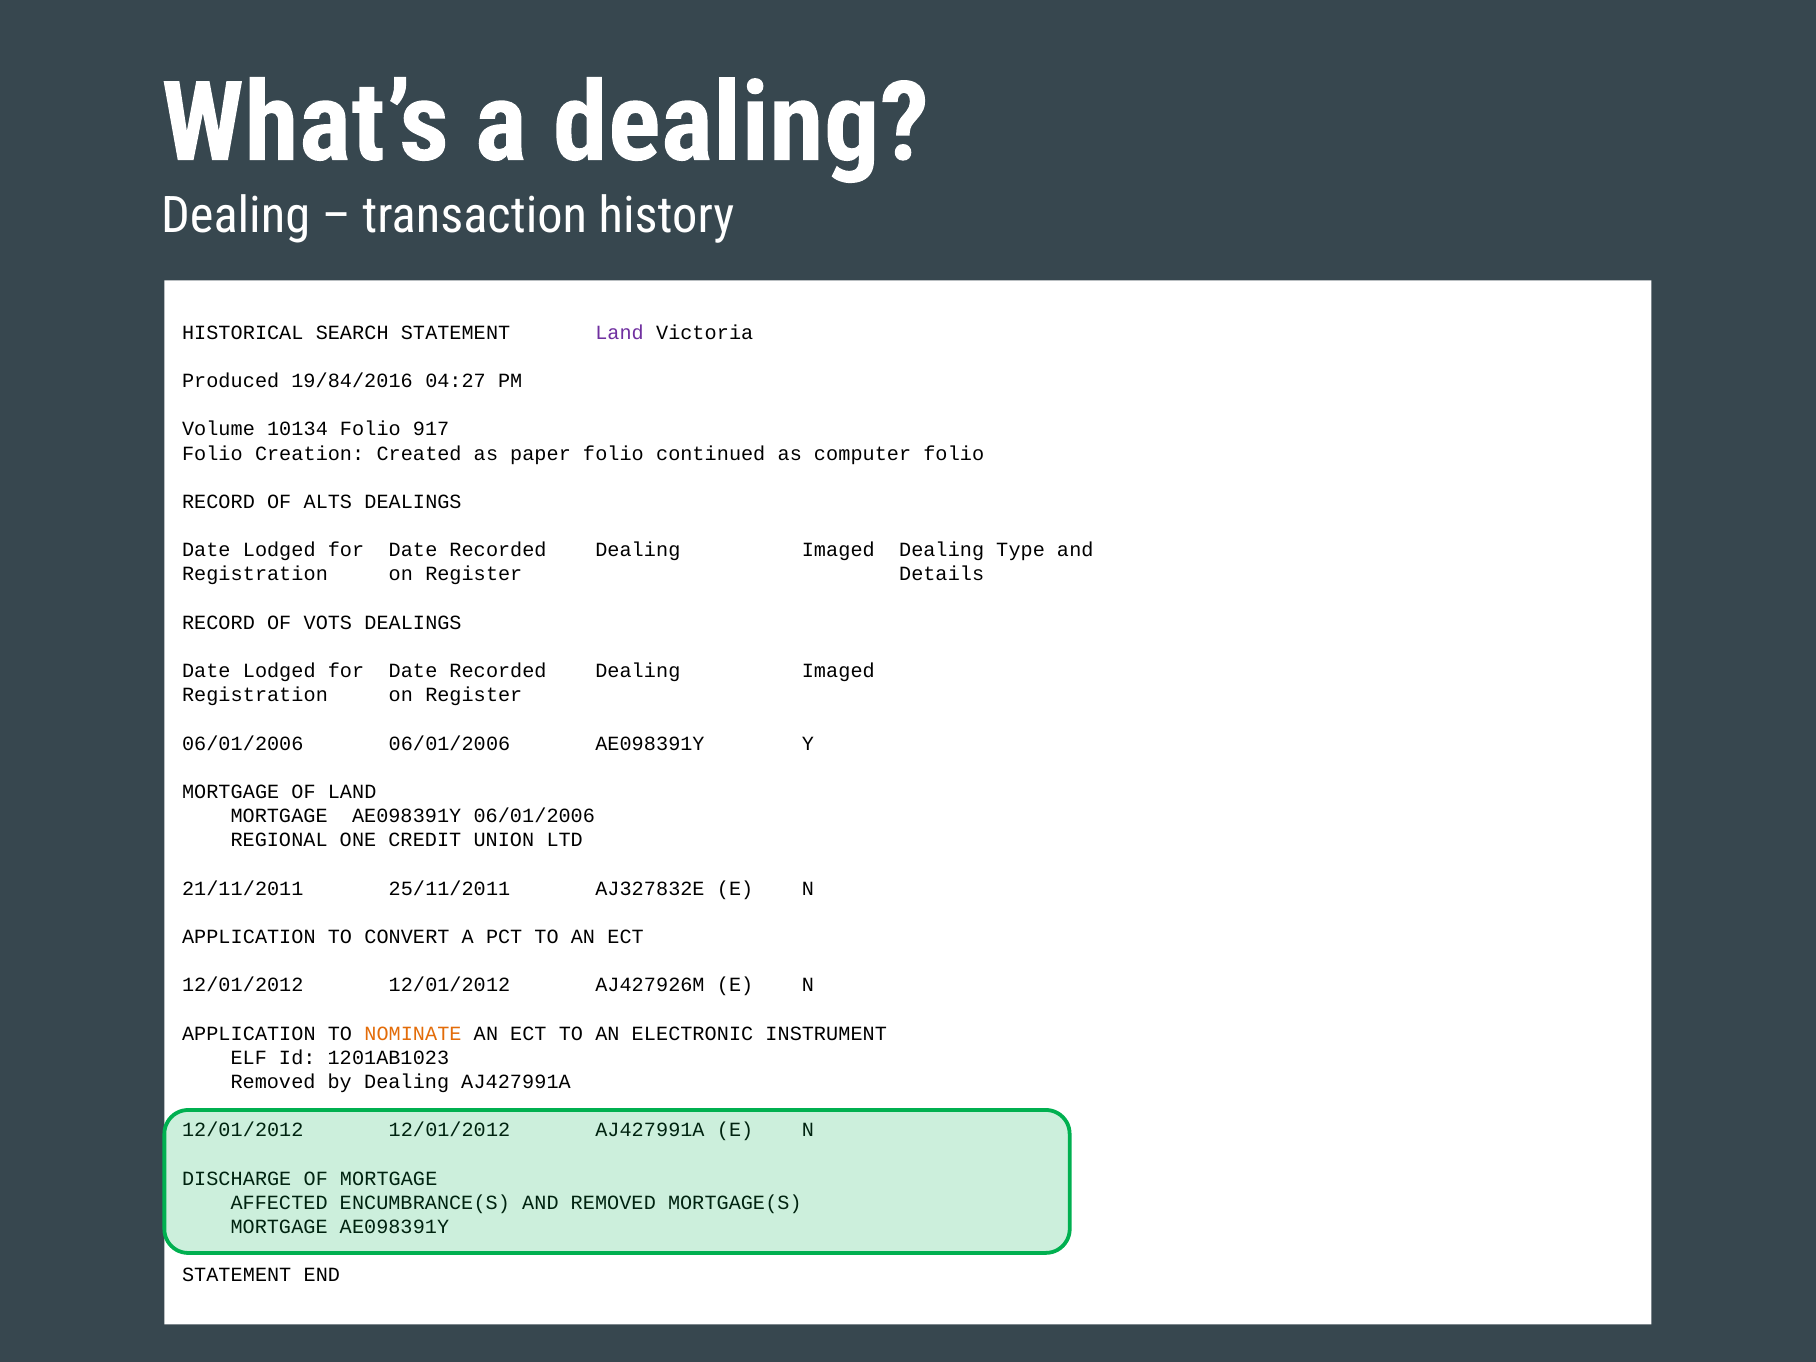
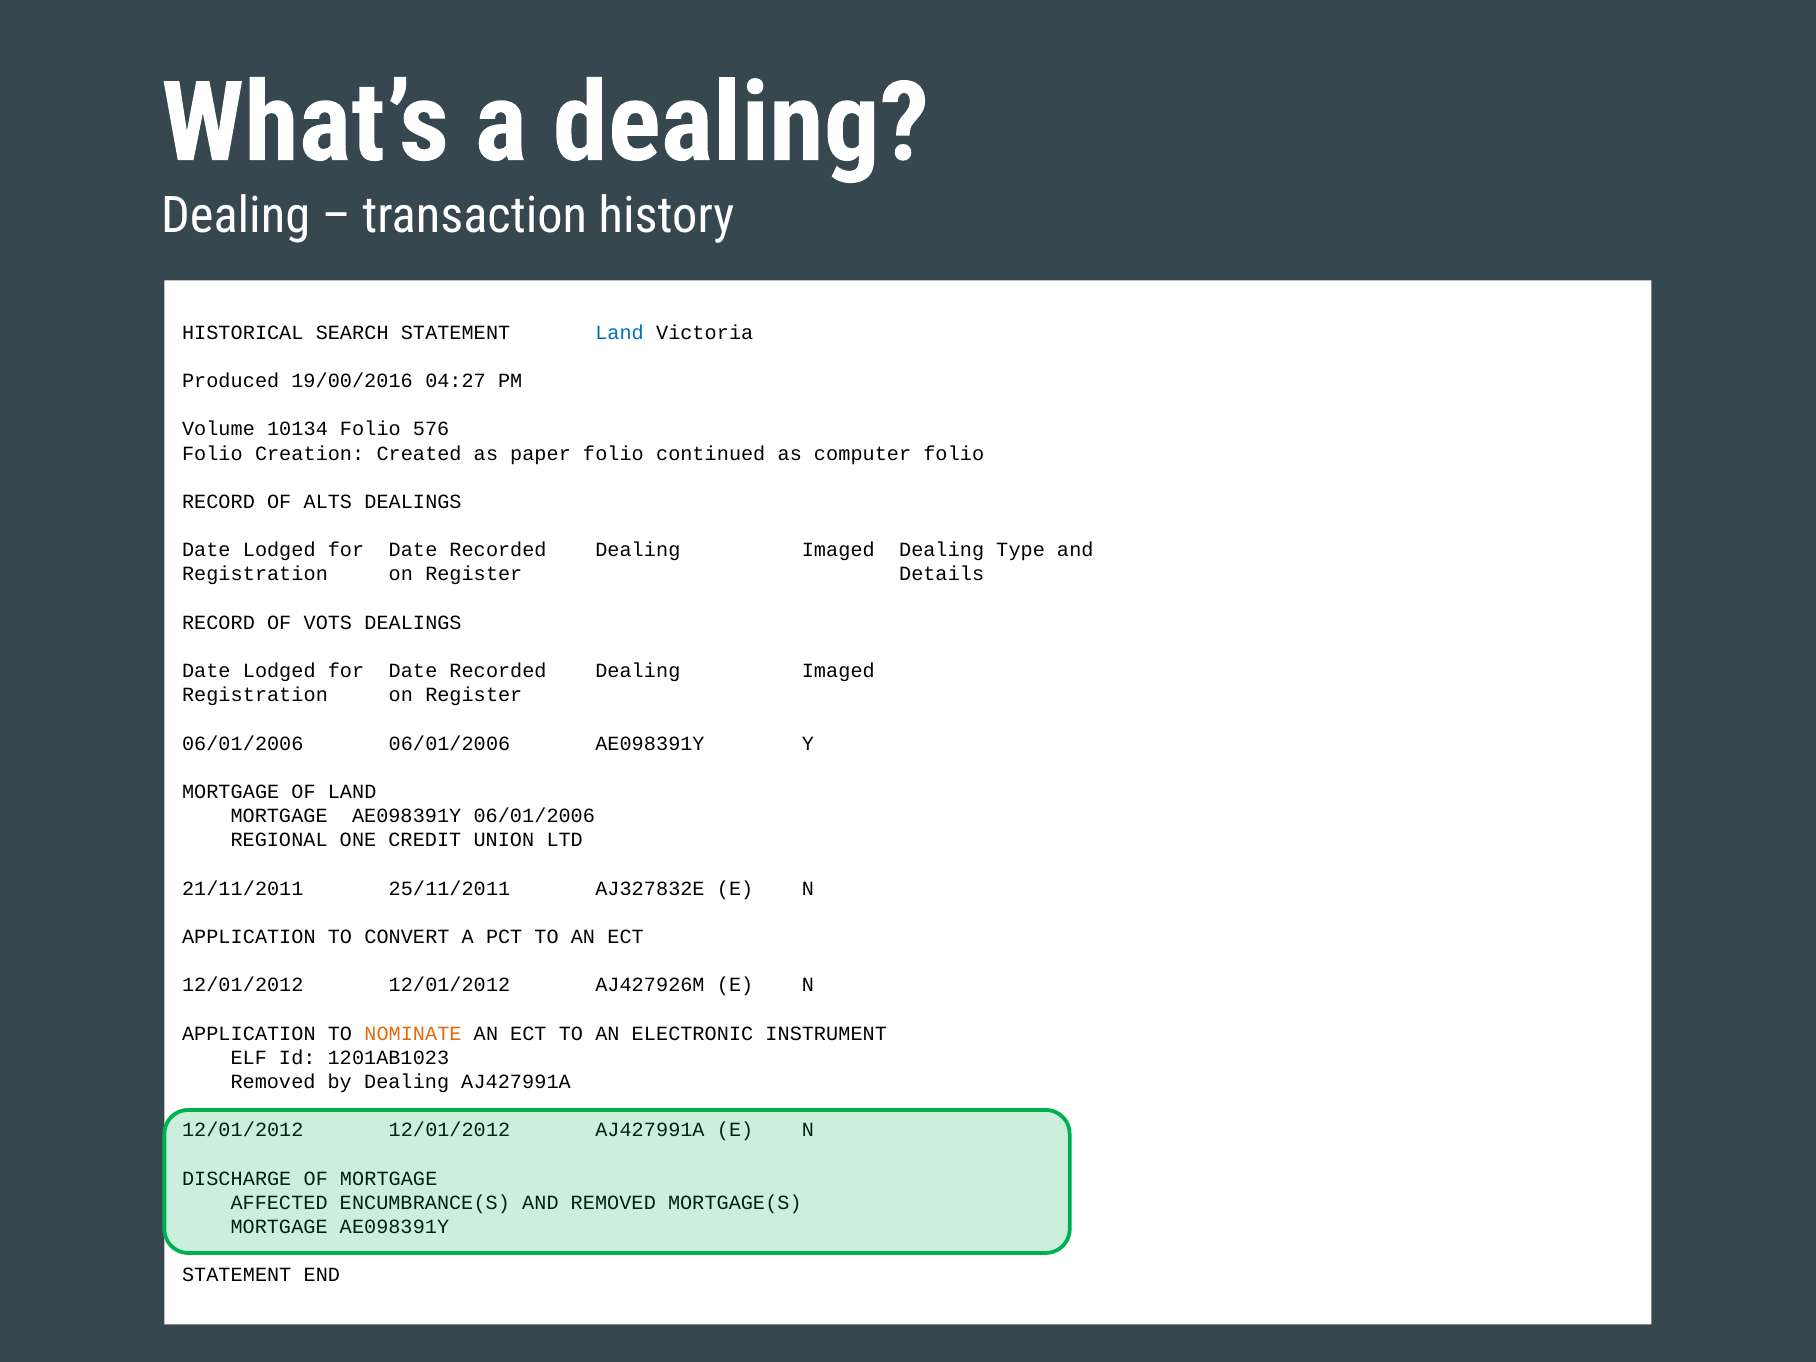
Land colour: purple -> blue (620, 333)
19/84/2016: 19/84/2016 -> 19/00/2016 (352, 381)
917: 917 -> 576 (431, 429)
